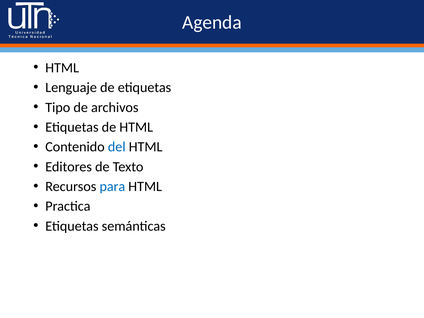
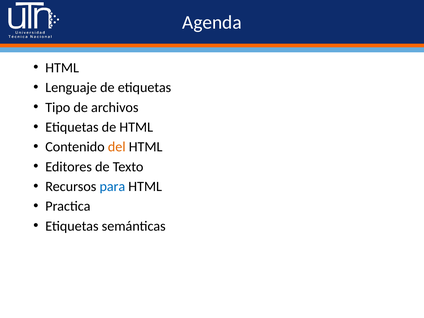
del colour: blue -> orange (117, 147)
